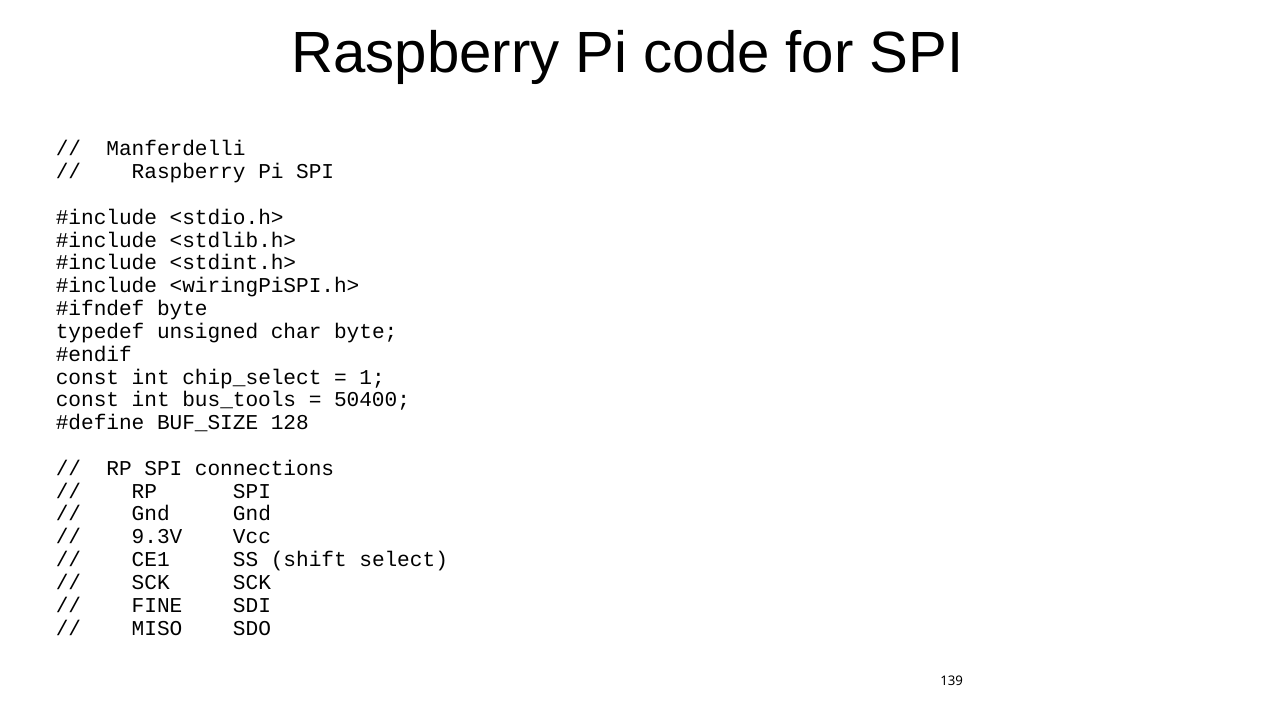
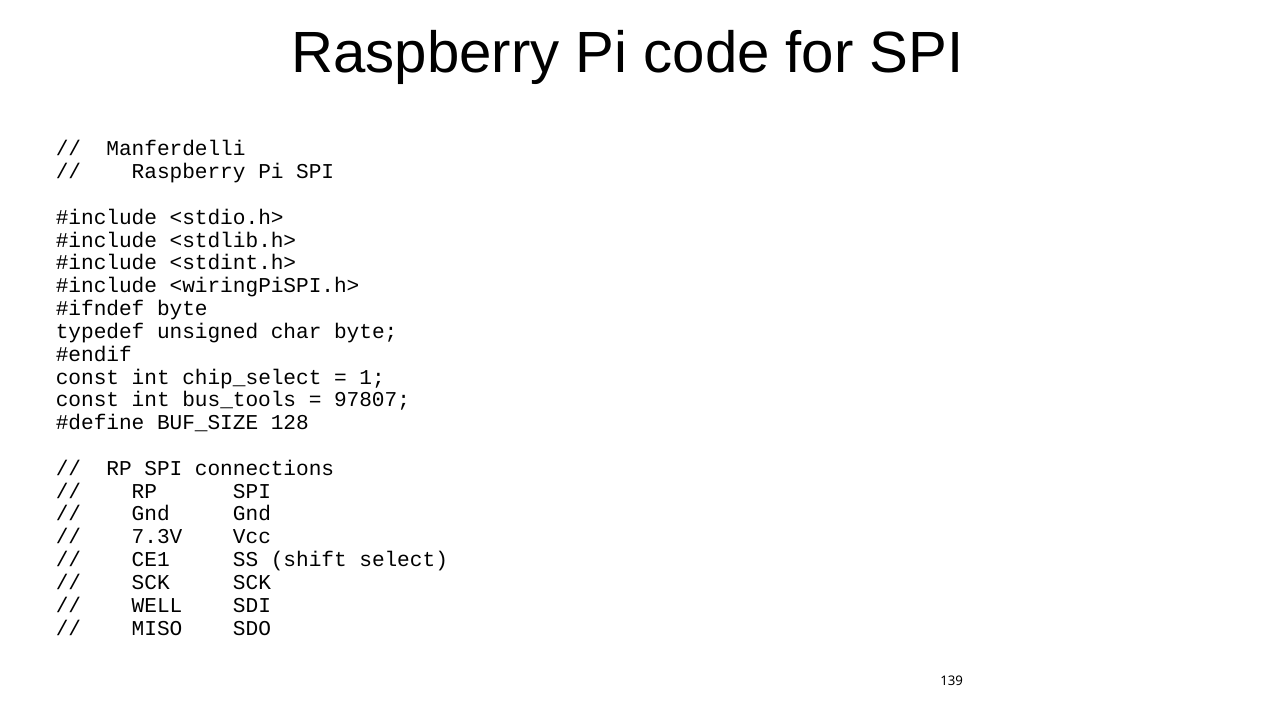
50400: 50400 -> 97807 (372, 400)
9.3V: 9.3V -> 7.3V (157, 537)
FINE: FINE -> WELL (157, 605)
